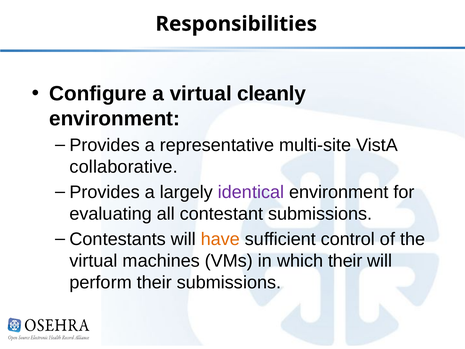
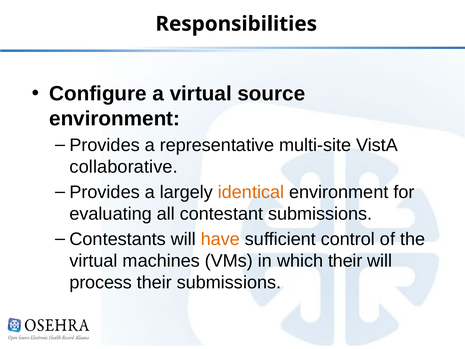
cleanly: cleanly -> source (271, 94)
identical colour: purple -> orange (251, 192)
perform: perform -> process (101, 282)
